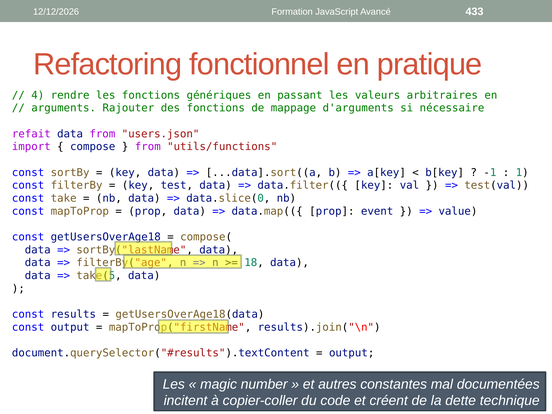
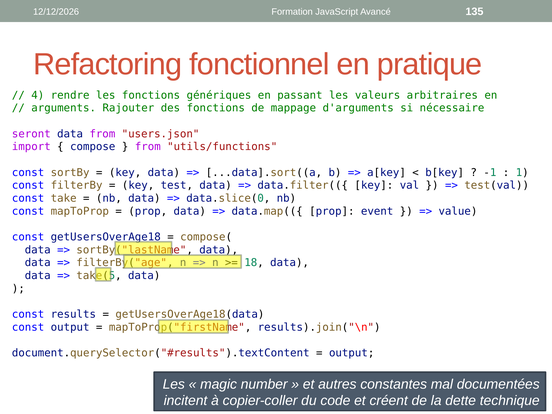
433: 433 -> 135 (474, 12)
refait: refait -> seront (31, 134)
